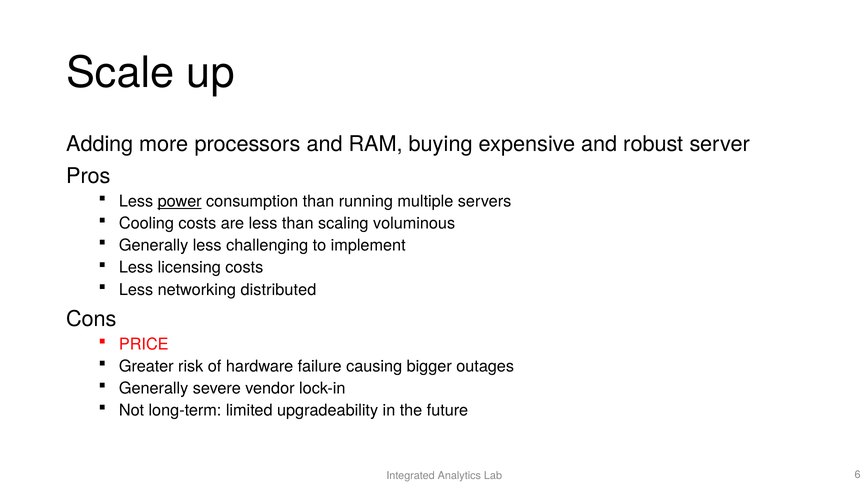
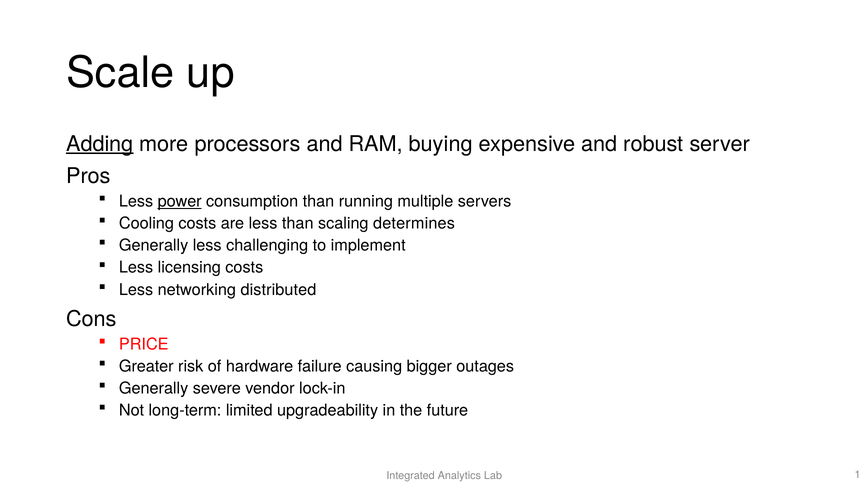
Adding underline: none -> present (100, 144)
voluminous: voluminous -> determines (414, 223)
6: 6 -> 1 (858, 474)
